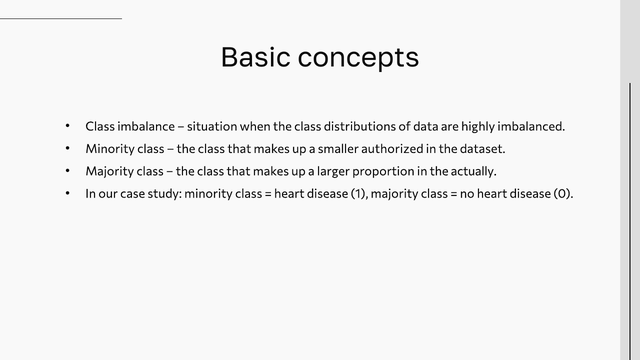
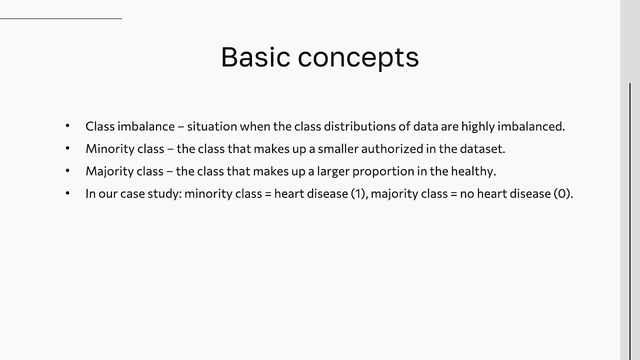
actually: actually -> healthy (474, 171)
